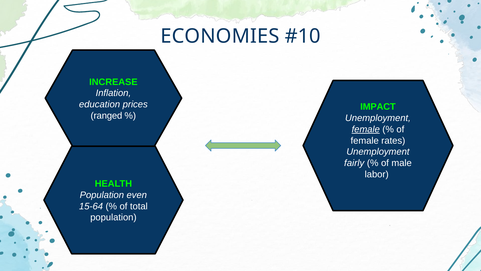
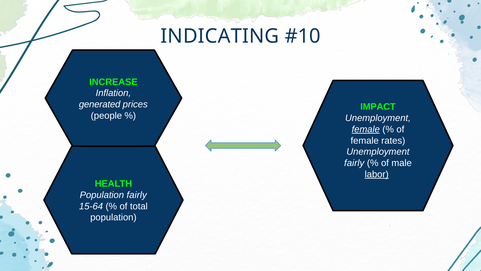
ECONOMIES: ECONOMIES -> INDICATING (220, 36)
education: education -> generated (100, 104)
ranged: ranged -> people (106, 115)
labor underline: none -> present (377, 174)
Population even: even -> fairly (137, 195)
